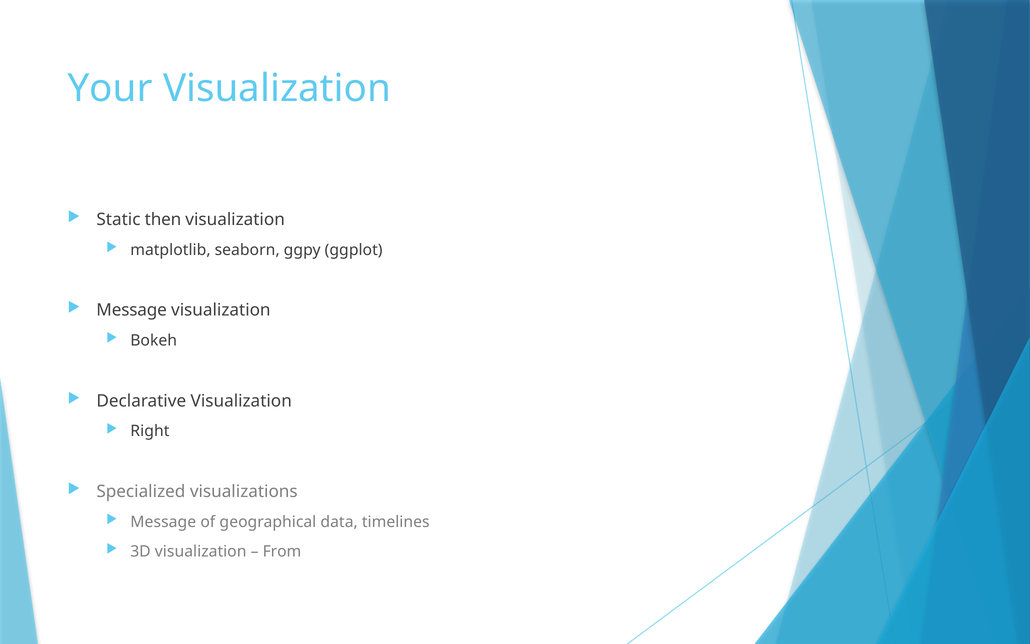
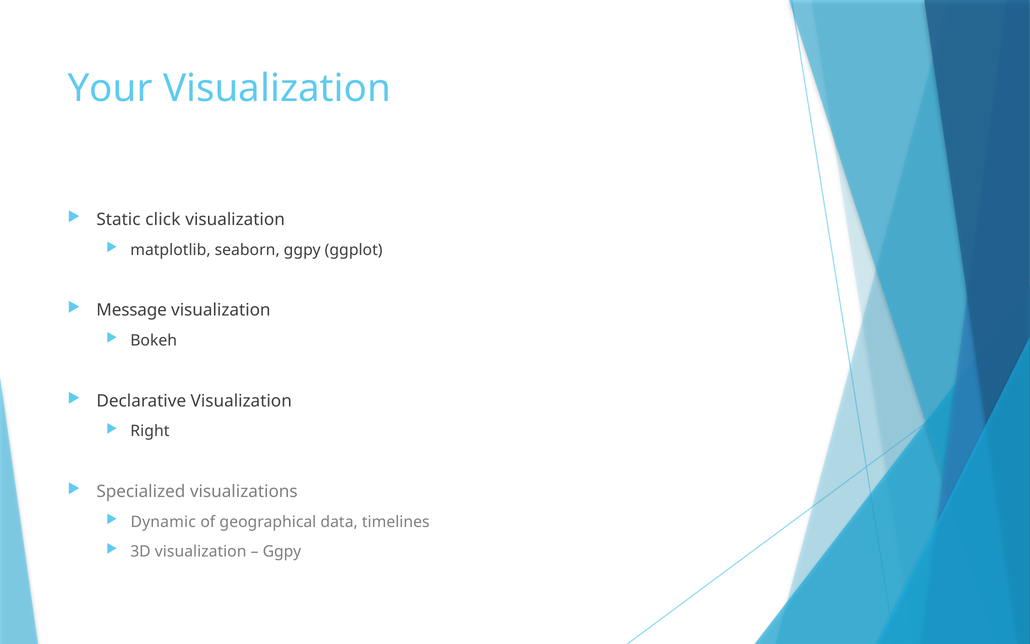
then: then -> click (163, 219)
Message: Message -> Dynamic (163, 522)
From: From -> Ggpy (282, 551)
